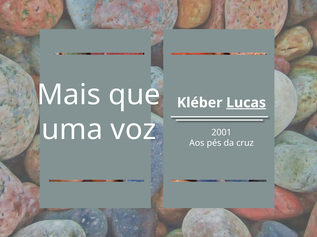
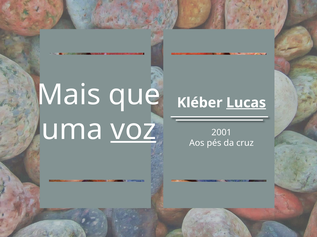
voz underline: none -> present (133, 130)
